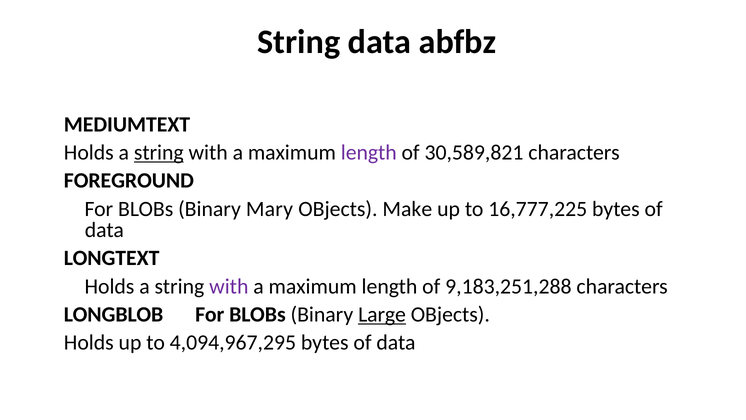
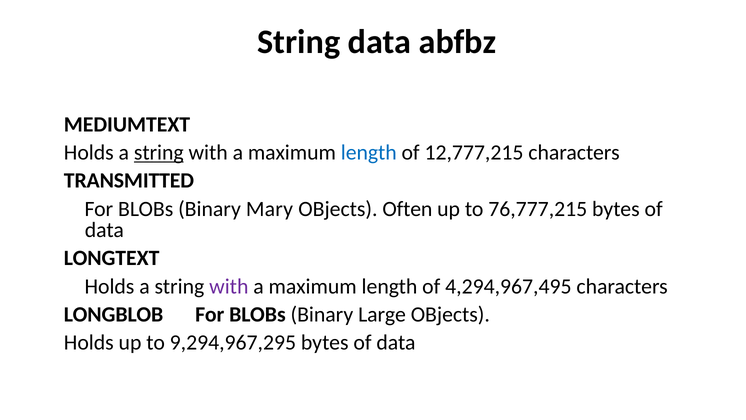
length colour: purple -> blue (369, 152)
30,589,821: 30,589,821 -> 12,777,215 (474, 152)
FOREGROUND: FOREGROUND -> TRANSMITTED (129, 181)
Make: Make -> Often (407, 209)
16,777,225: 16,777,225 -> 76,777,215 (538, 209)
9,183,251,288: 9,183,251,288 -> 4,294,967,495 (508, 286)
Large underline: present -> none (382, 314)
4,094,967,295: 4,094,967,295 -> 9,294,967,295 (233, 342)
